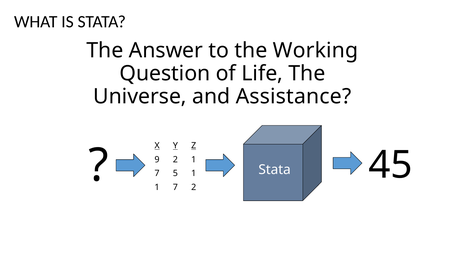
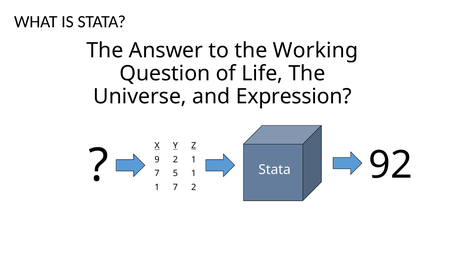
Assistance: Assistance -> Expression (294, 96)
45: 45 -> 92 (391, 165)
